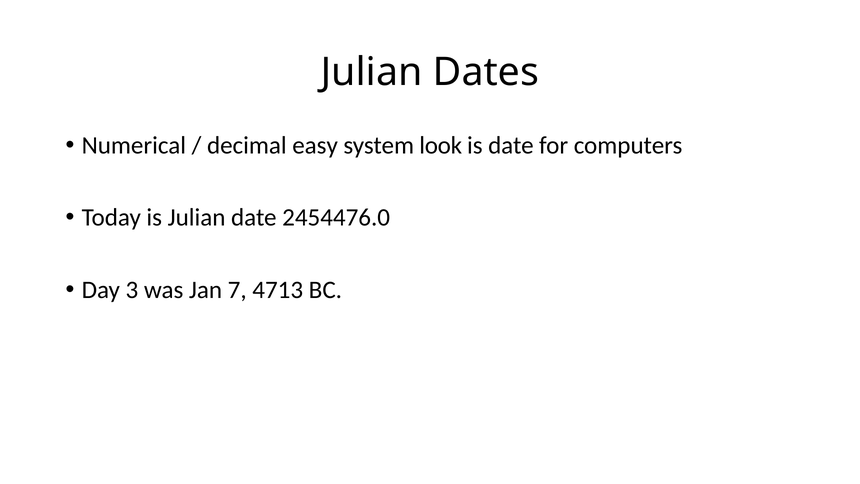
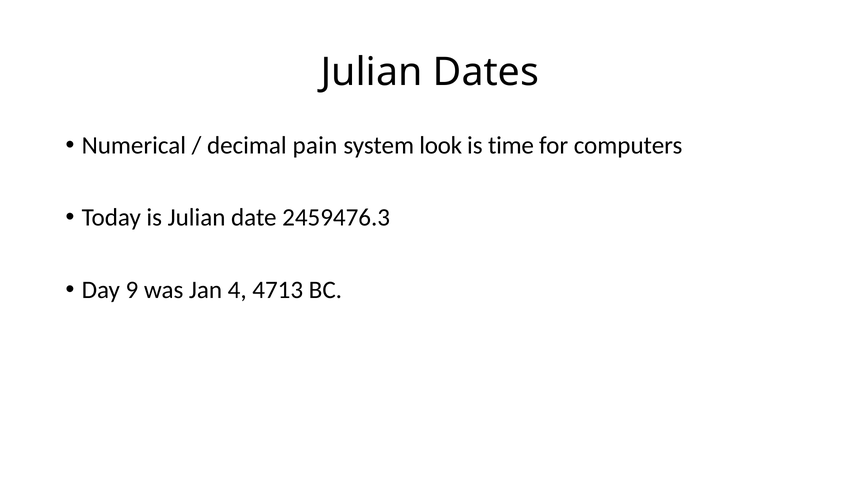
easy: easy -> pain (315, 145)
is date: date -> time (511, 145)
2454476.0: 2454476.0 -> 2459476.3 (336, 218)
3: 3 -> 9 (132, 290)
7: 7 -> 4 (237, 290)
